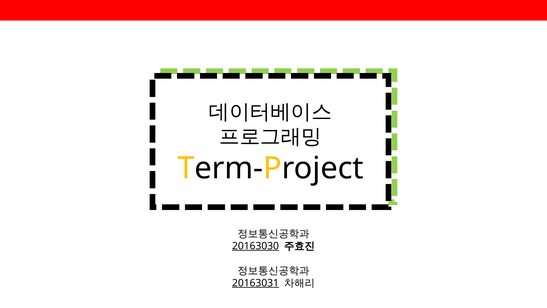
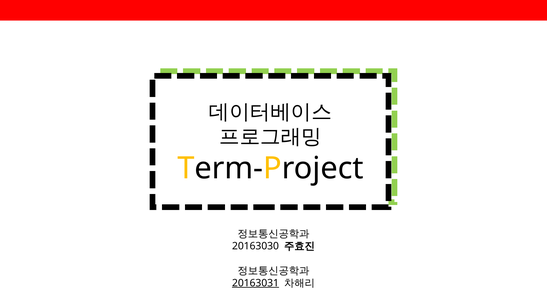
20163030 underline: present -> none (256, 246)
